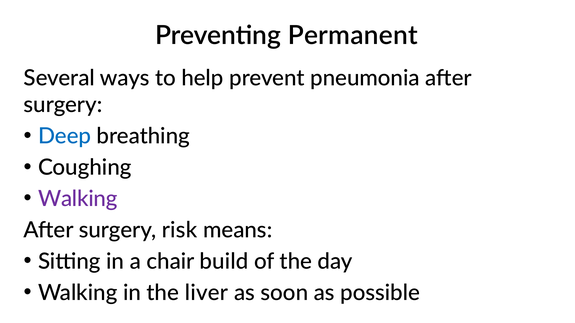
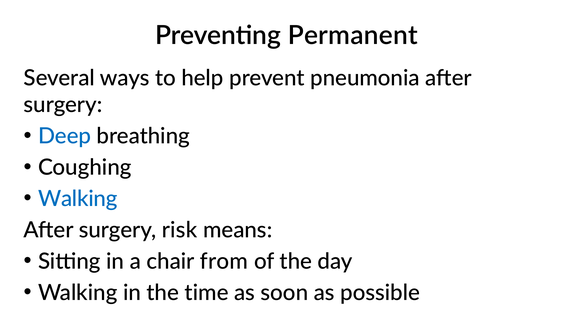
Walking colour: purple -> blue (78, 199)
build: build -> from (224, 262)
liver: liver -> time (207, 293)
